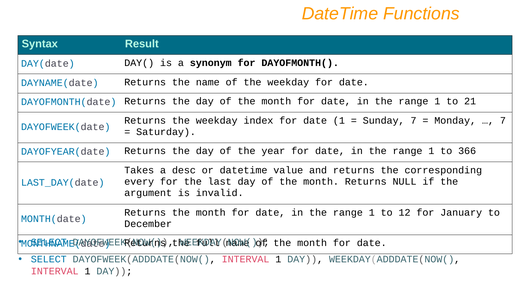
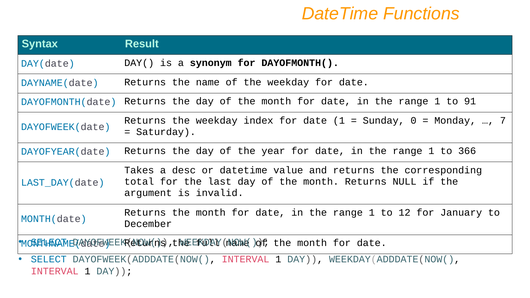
21: 21 -> 91 (470, 101)
Sunday 7: 7 -> 0 (413, 121)
every: every -> total (139, 182)
